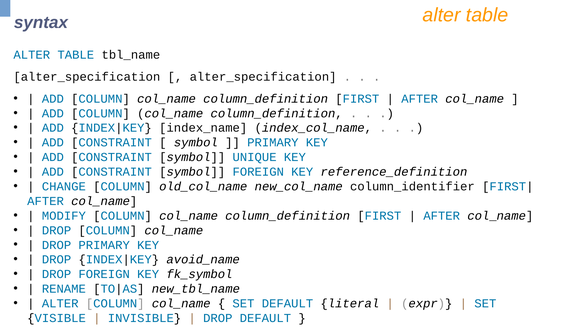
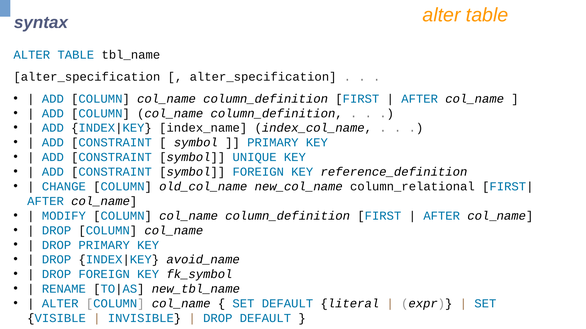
column_identifier: column_identifier -> column_relational (412, 187)
